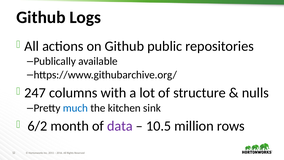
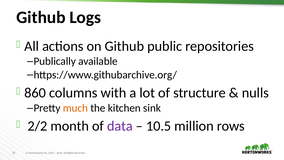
247: 247 -> 860 (35, 93)
much colour: blue -> orange (75, 108)
6/2: 6/2 -> 2/2 (37, 126)
